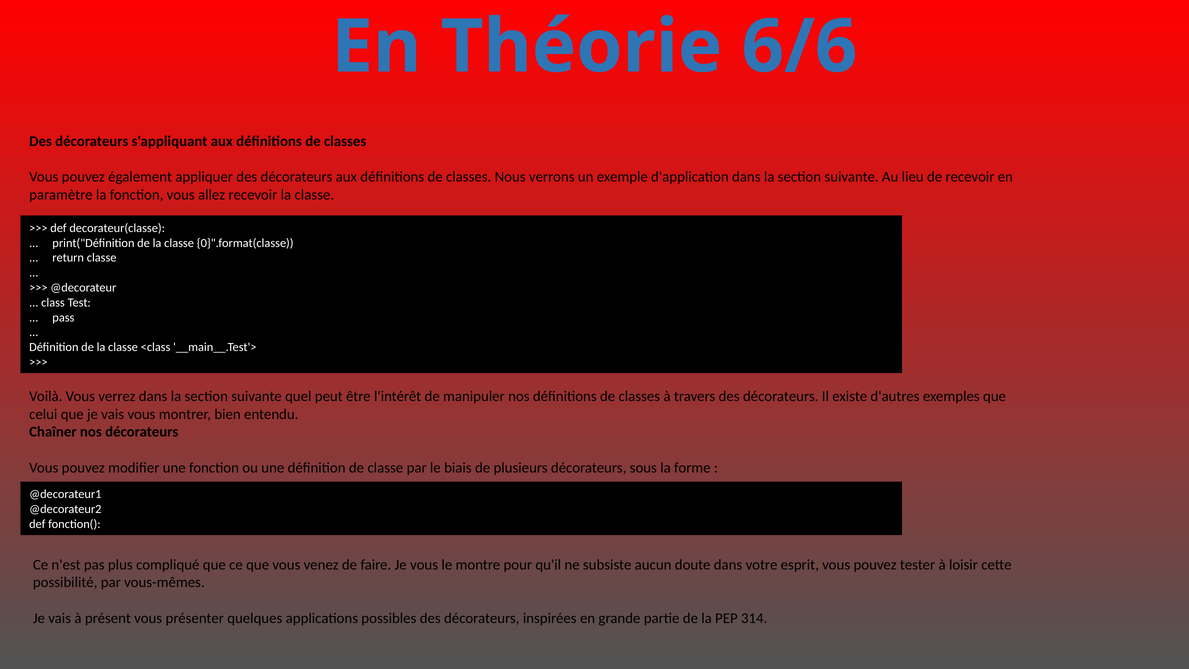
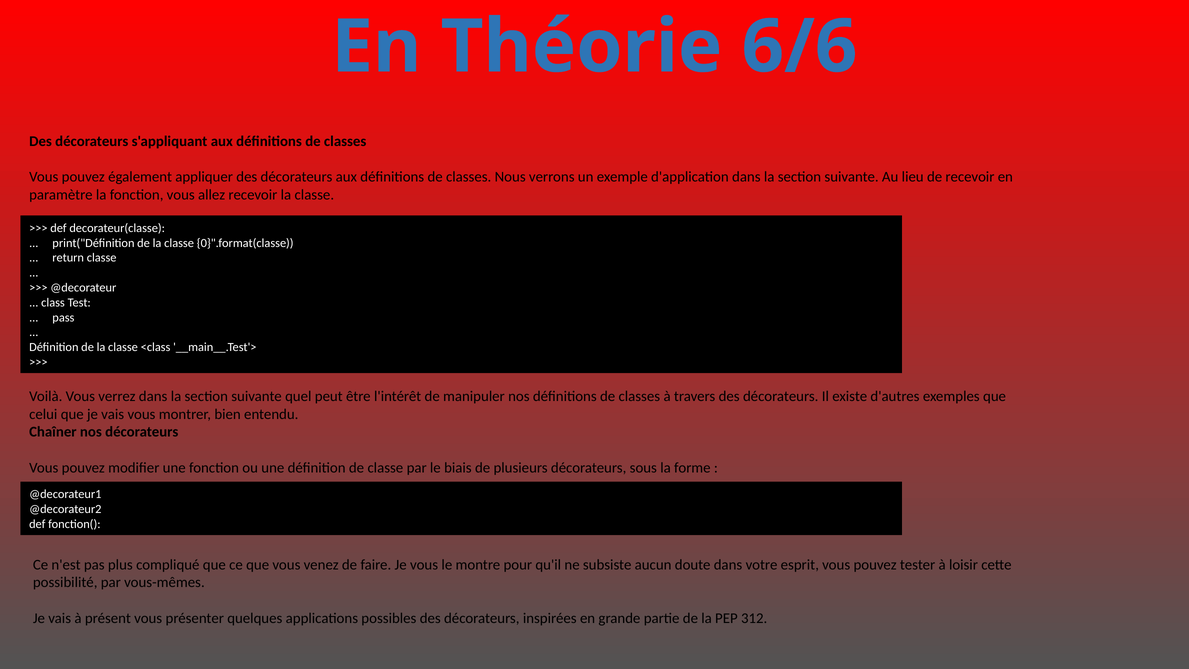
314: 314 -> 312 (754, 618)
